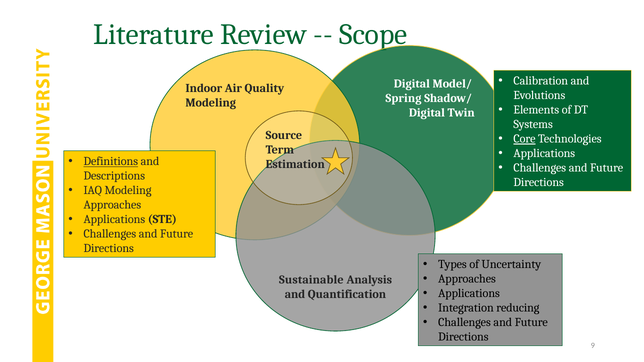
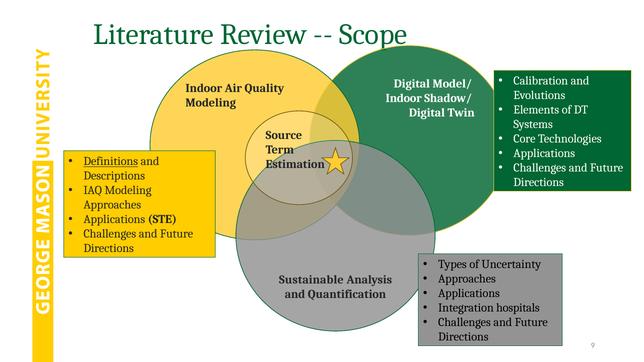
Spring: Spring -> Indoor (404, 98)
Core underline: present -> none (525, 139)
reducing: reducing -> hospitals (518, 308)
